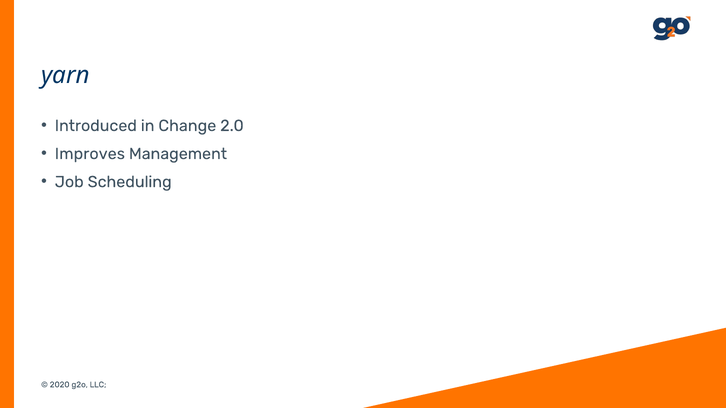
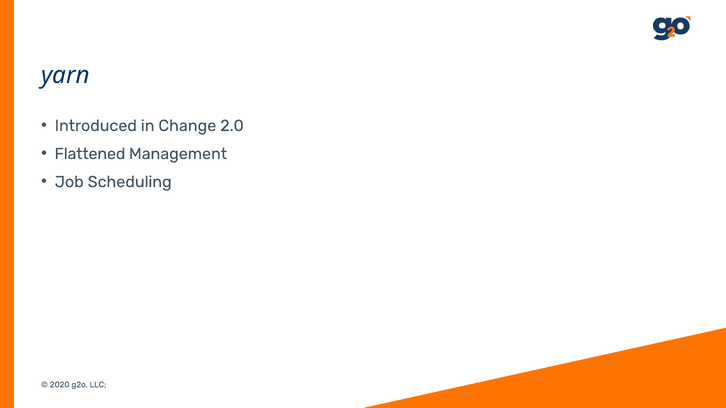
Improves: Improves -> Flattened (90, 154)
